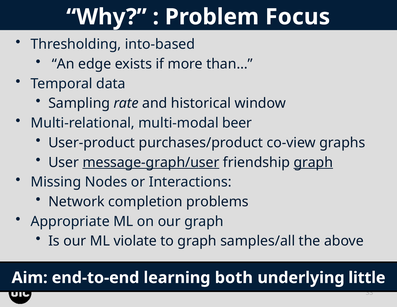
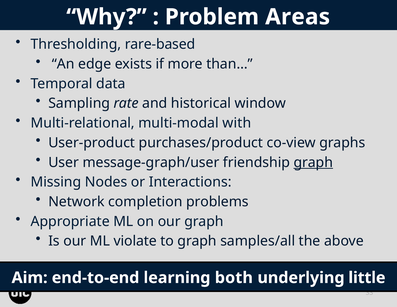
Focus: Focus -> Areas (298, 17)
into-based: into-based -> rare-based (160, 44)
beer: beer -> with (237, 123)
message-graph/user underline: present -> none (151, 162)
